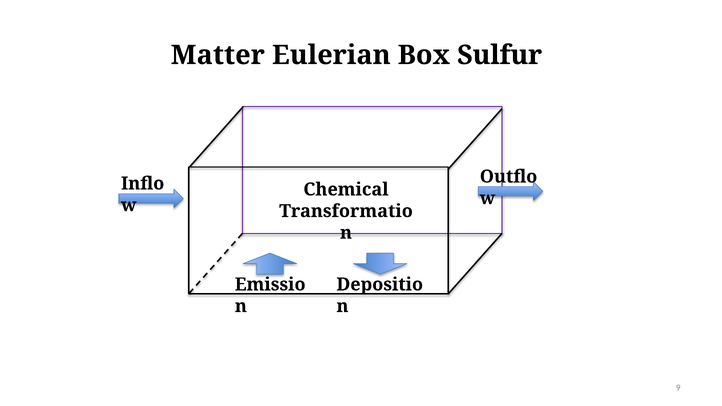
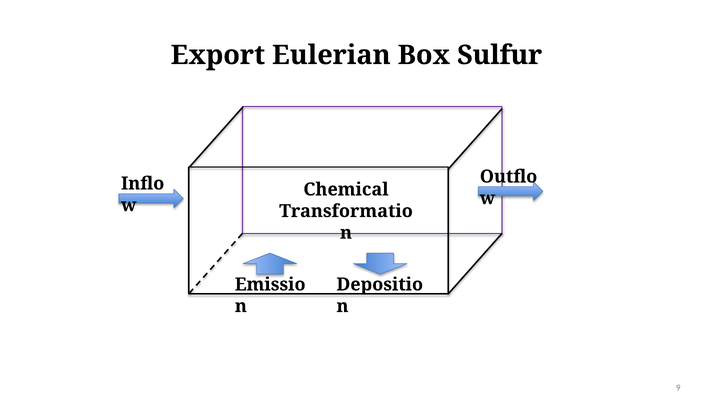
Matter: Matter -> Export (218, 55)
